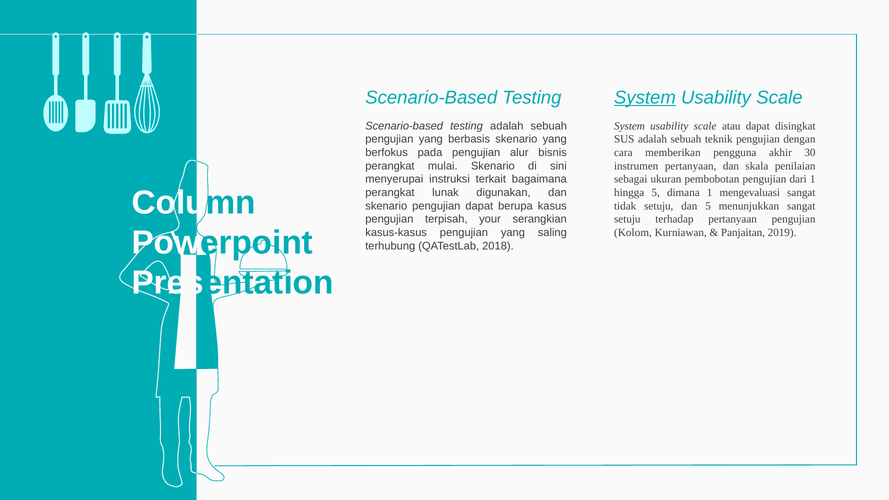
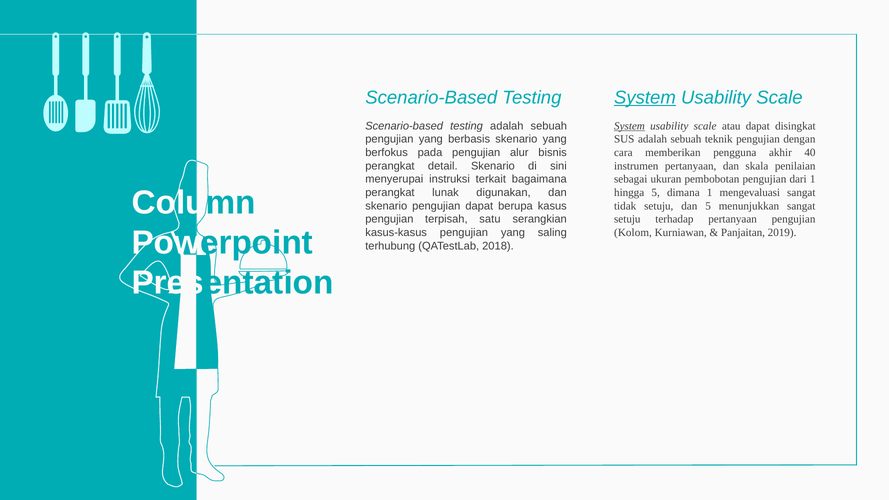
System underline: none -> present (629, 126)
30: 30 -> 40 (810, 153)
mulai: mulai -> detail (443, 166)
your: your -> satu (490, 219)
